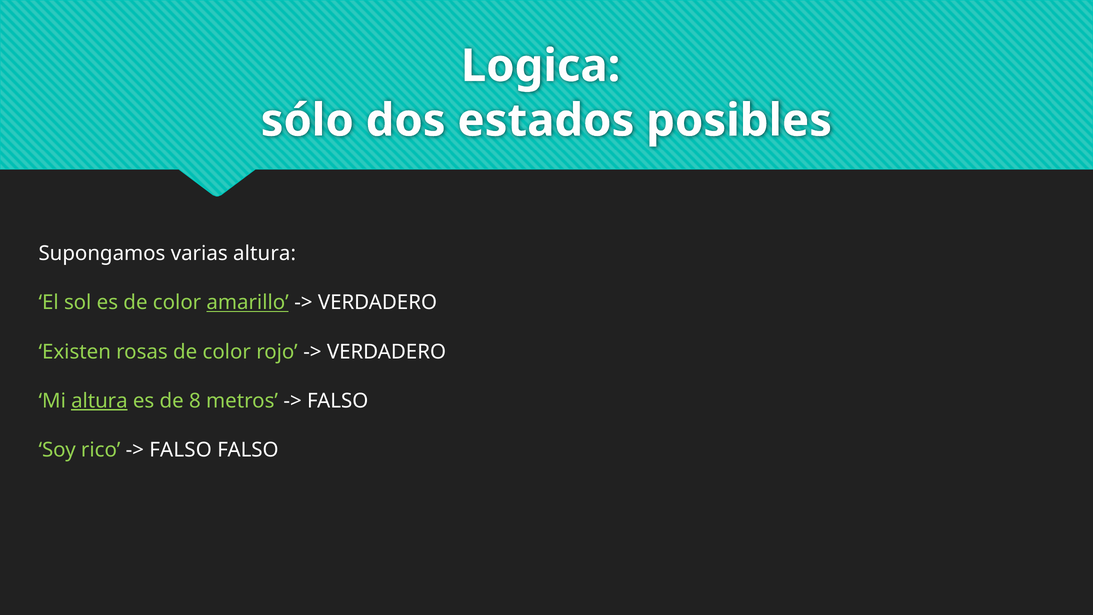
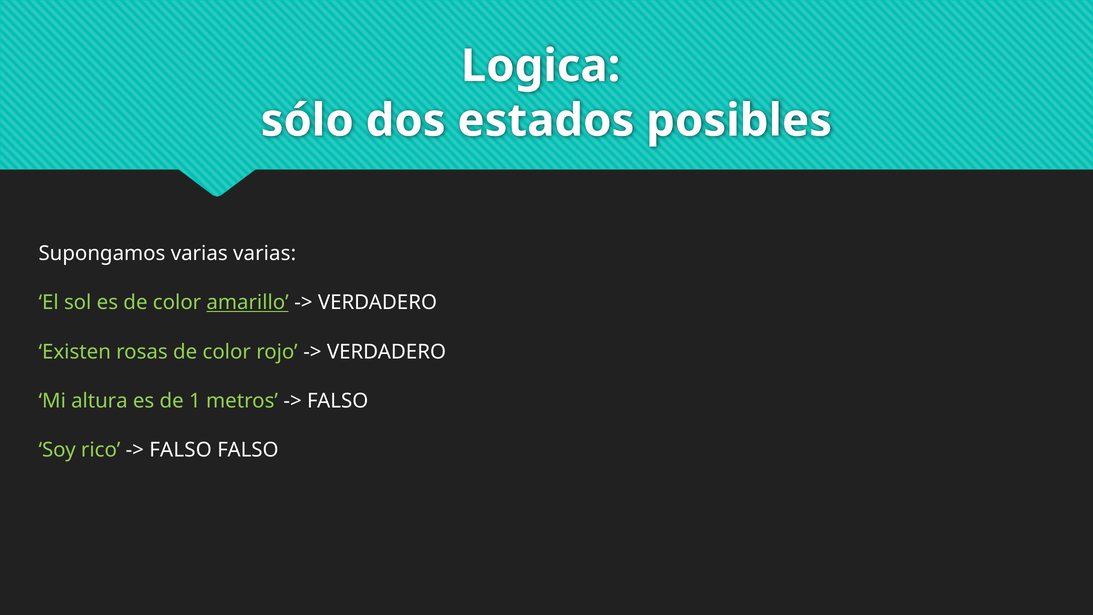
varias altura: altura -> varias (265, 253)
altura underline: present -> none (99, 401)
8: 8 -> 1 (195, 401)
